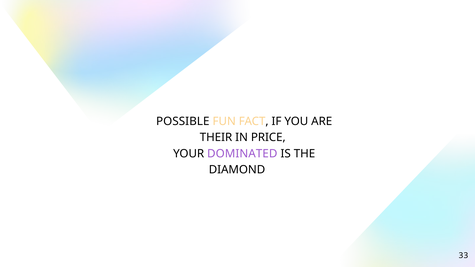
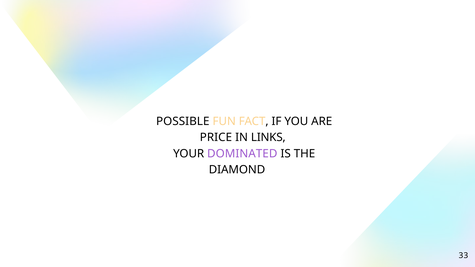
THEIR: THEIR -> PRICE (216, 138)
PRICE: PRICE -> LINKS (268, 138)
